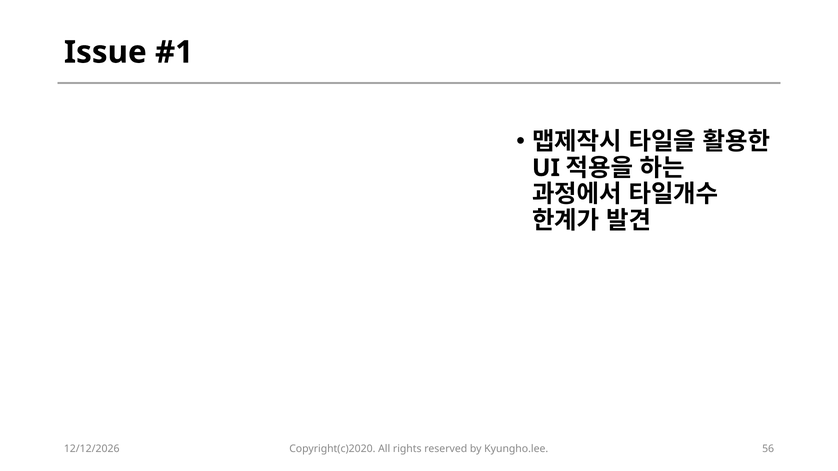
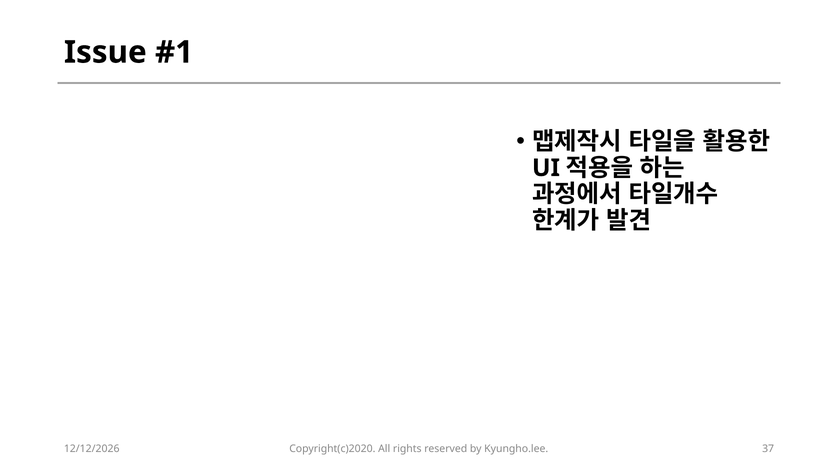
56: 56 -> 37 (768, 449)
